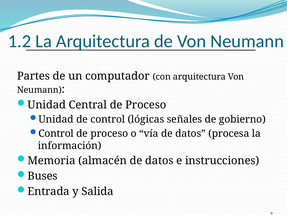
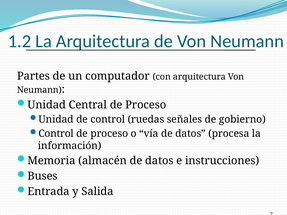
lógicas: lógicas -> ruedas (146, 120)
